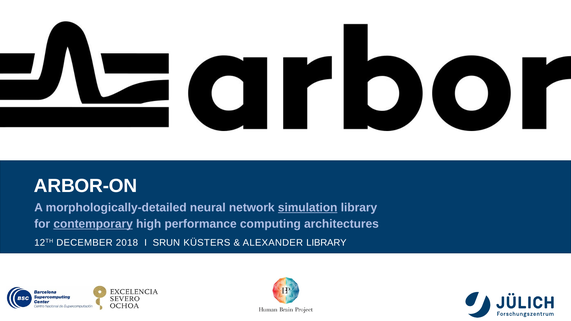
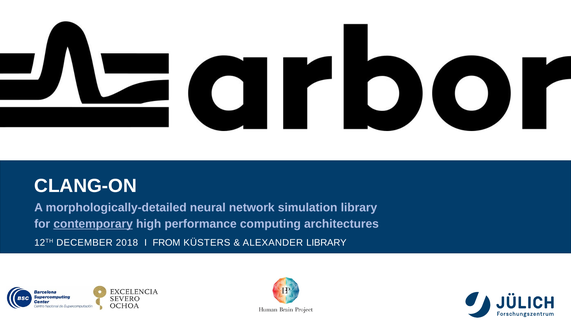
ARBOR-ON: ARBOR-ON -> CLANG-ON (86, 186)
simulation underline: present -> none (308, 208)
SRUN: SRUN -> FROM (166, 243)
